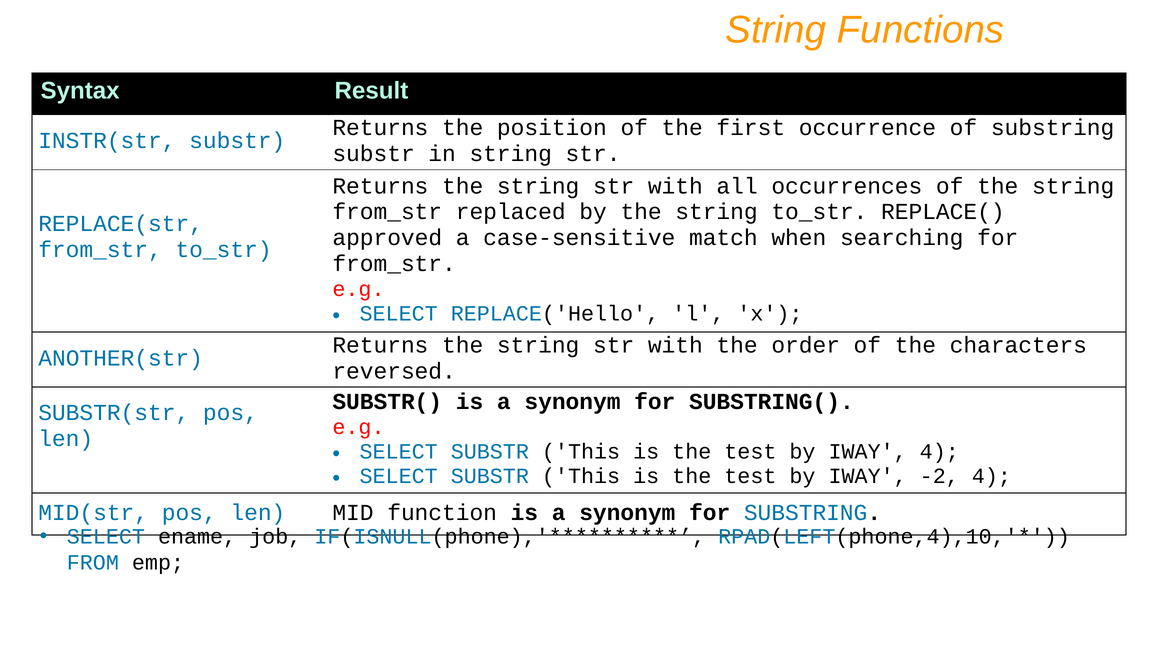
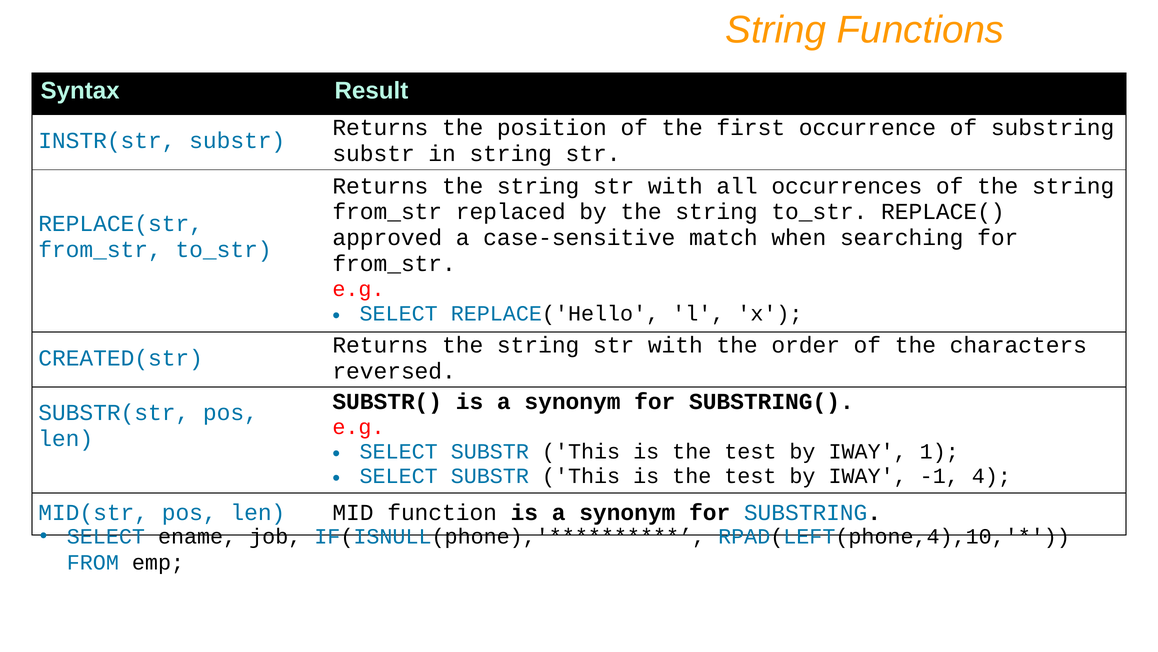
ANOTHER(str: ANOTHER(str -> CREATED(str (121, 358)
IWAY 4: 4 -> 1 (939, 451)
-2: -2 -> -1 (939, 476)
